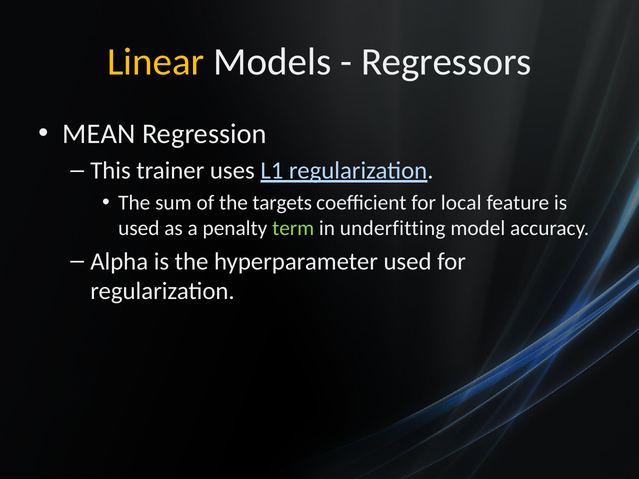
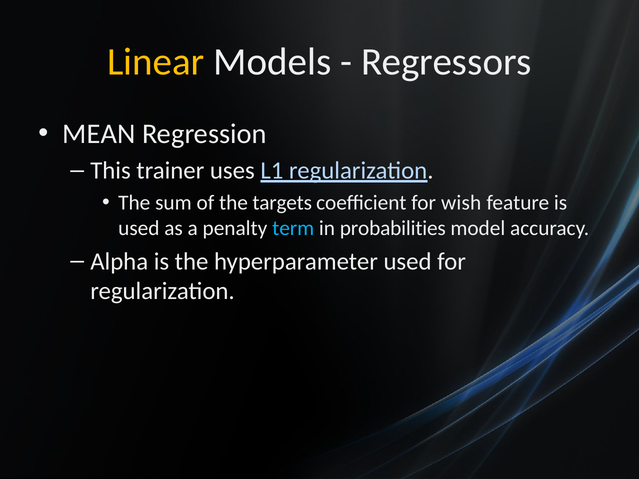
local: local -> wish (461, 203)
term colour: light green -> light blue (293, 229)
underfitting: underfitting -> probabilities (393, 229)
